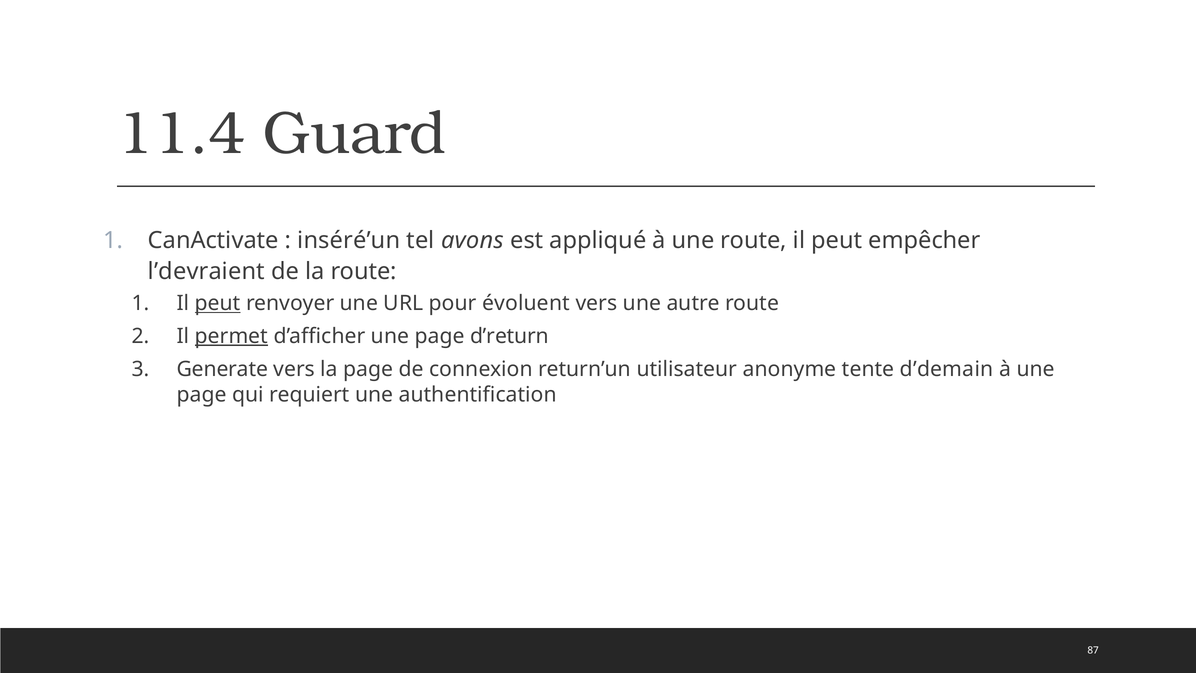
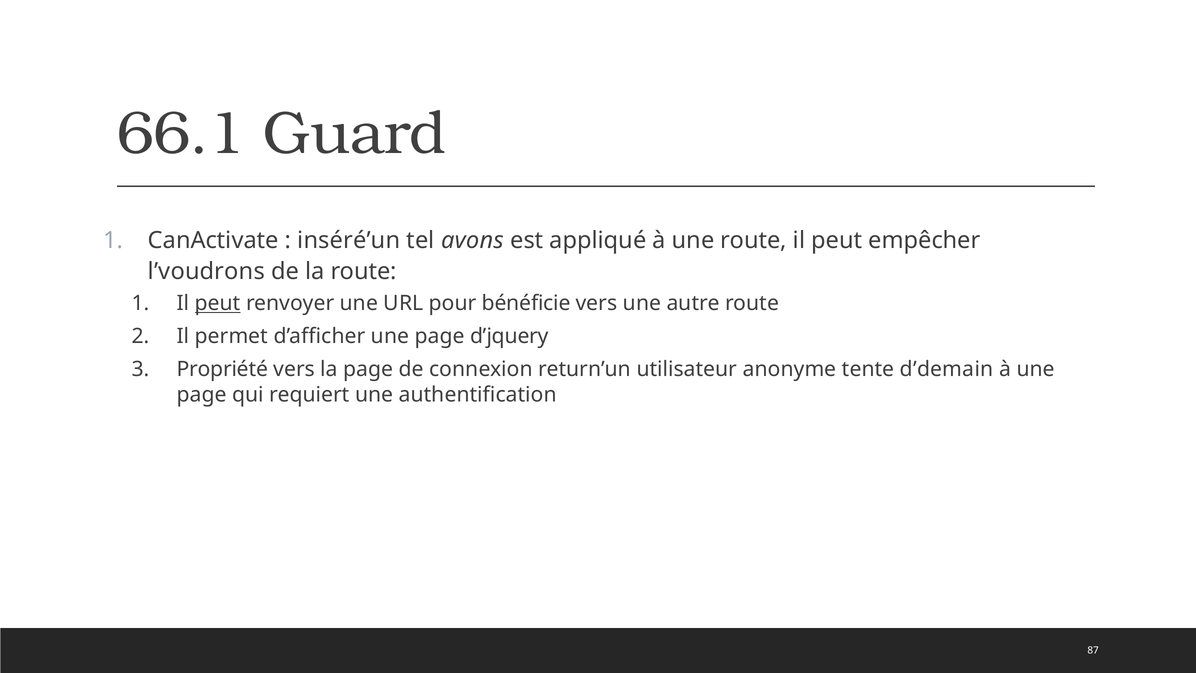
11.4: 11.4 -> 66.1 (181, 133)
l’devraient: l’devraient -> l’voudrons (206, 271)
évoluent: évoluent -> bénéficie (526, 303)
permet underline: present -> none (231, 336)
d’return: d’return -> d’jquery (509, 336)
Generate: Generate -> Propriété (222, 369)
